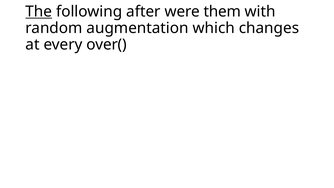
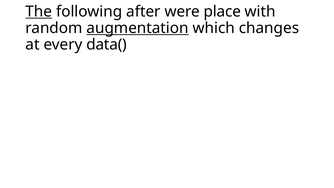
them: them -> place (222, 12)
augmentation underline: none -> present (138, 28)
over(: over( -> data( (107, 45)
